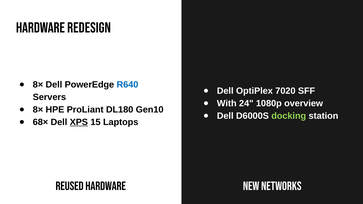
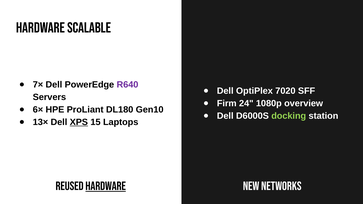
Redesign: Redesign -> Scalable (89, 28)
8×: 8× -> 7× (38, 85)
R640 colour: blue -> purple (128, 85)
With: With -> Firm (227, 104)
8×: 8× -> 6× (38, 110)
68×: 68× -> 13× (40, 122)
Hardware underline: none -> present (106, 186)
